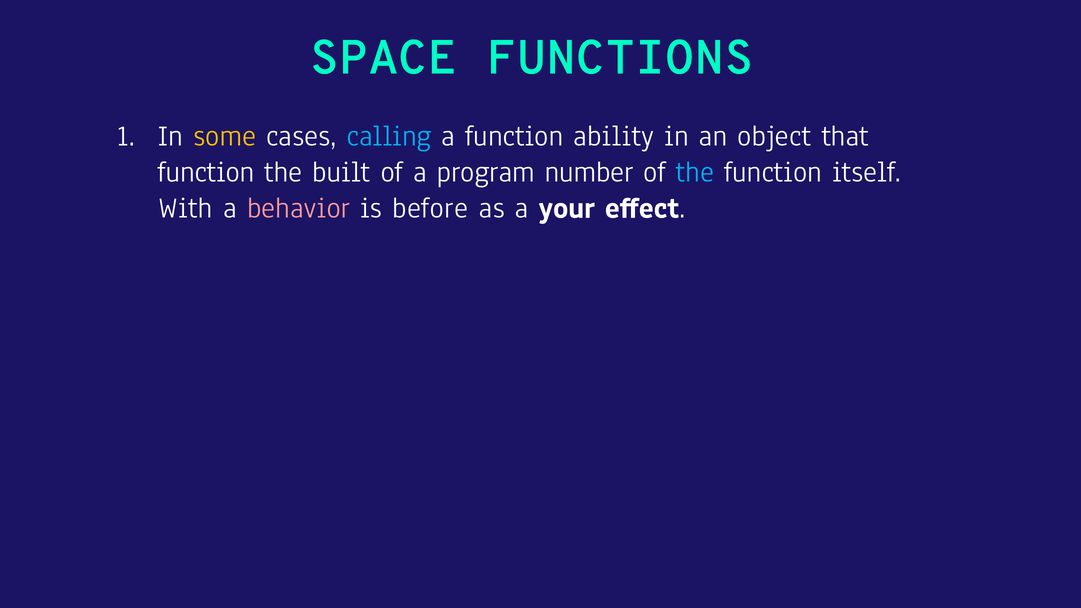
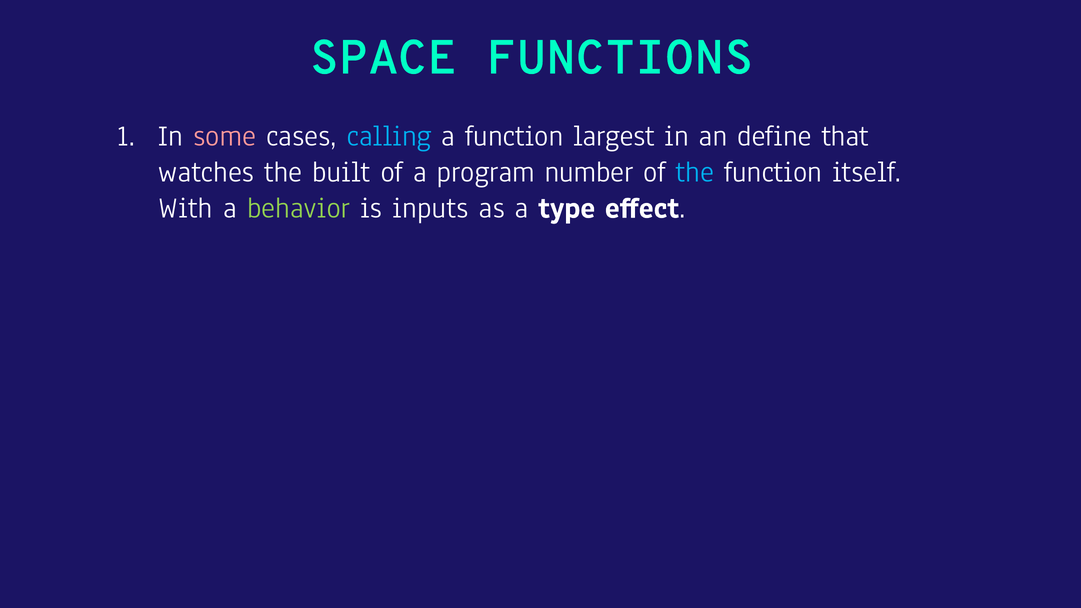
some colour: yellow -> pink (225, 136)
ability: ability -> largest (614, 136)
object: object -> define (774, 136)
function: function -> watches (206, 172)
behavior colour: pink -> light green (299, 208)
before: before -> inputs (430, 208)
your: your -> type (567, 208)
